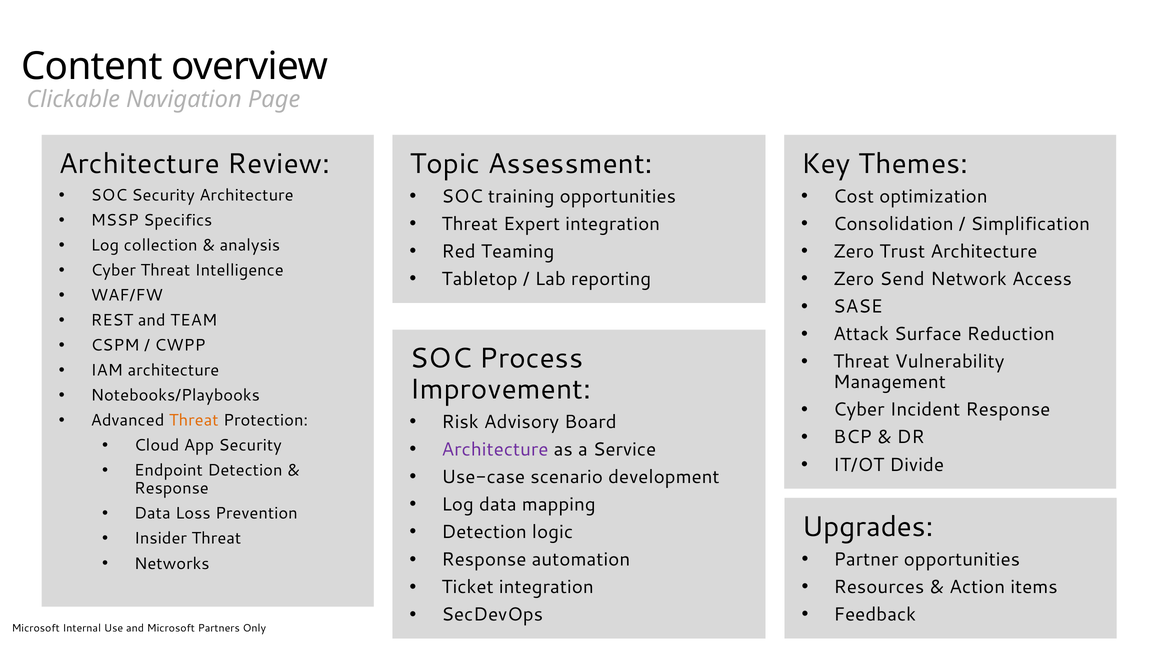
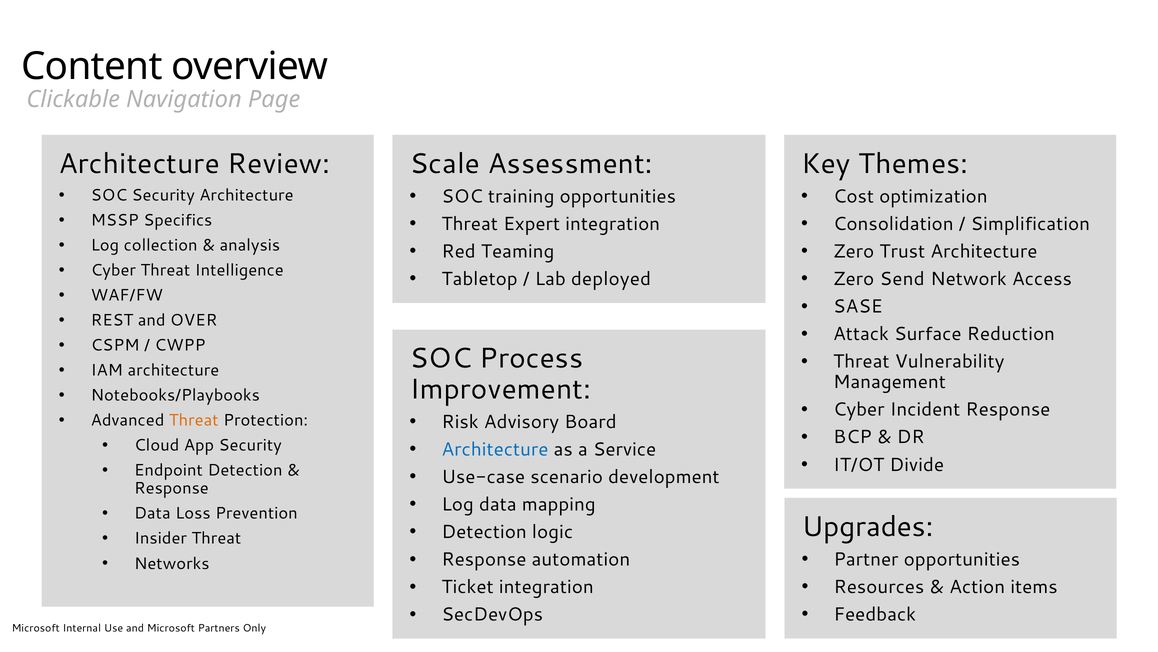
Topic: Topic -> Scale (445, 163)
reporting: reporting -> deployed (611, 279)
TEAM: TEAM -> OVER (194, 320)
Architecture colour: purple -> blue (495, 449)
